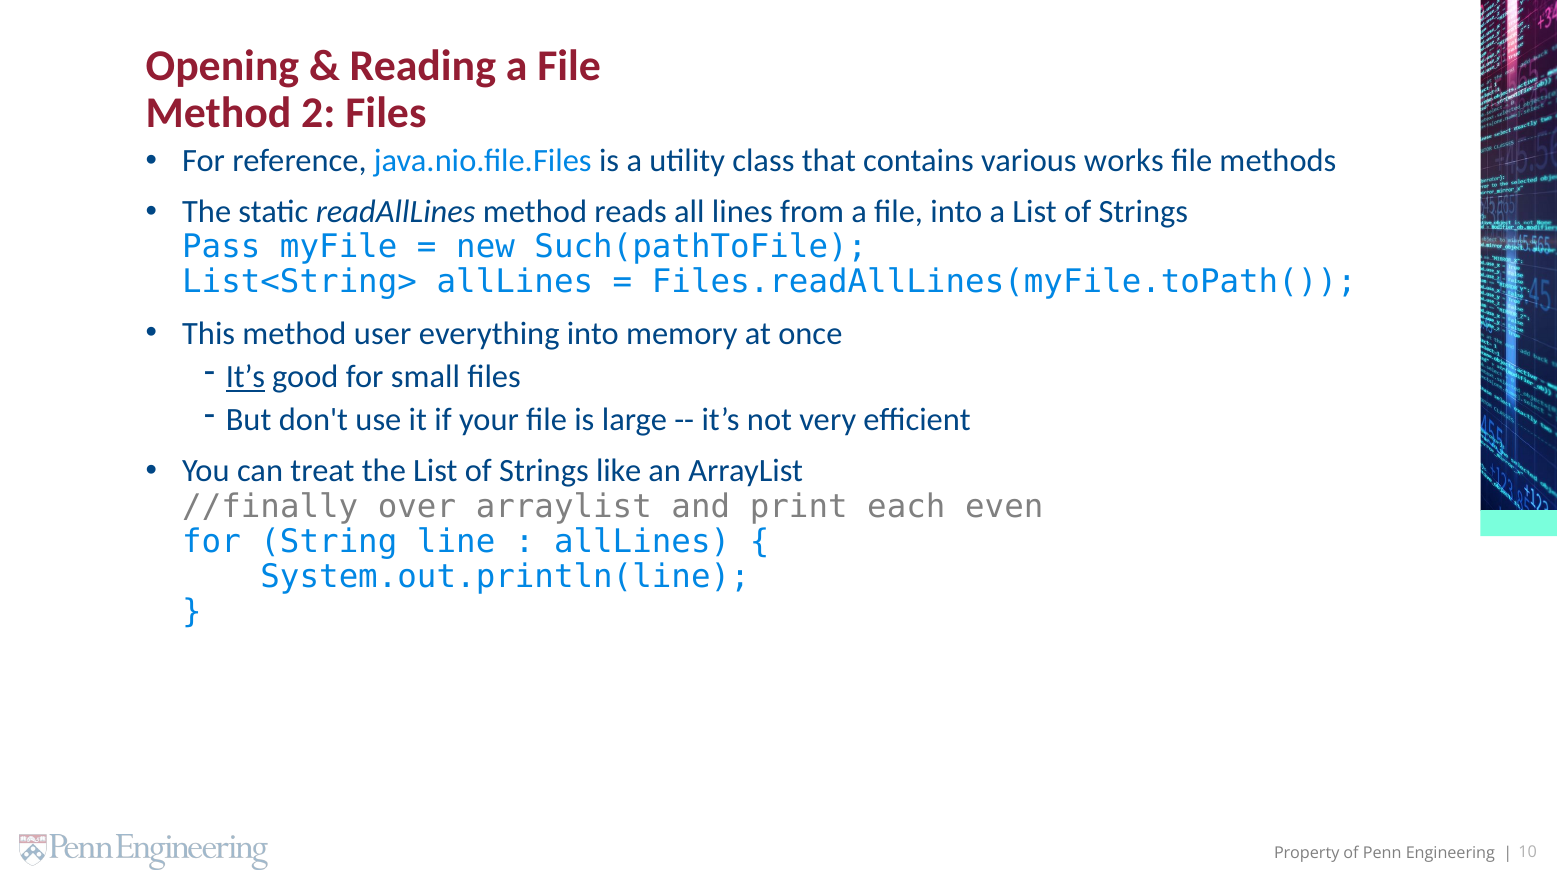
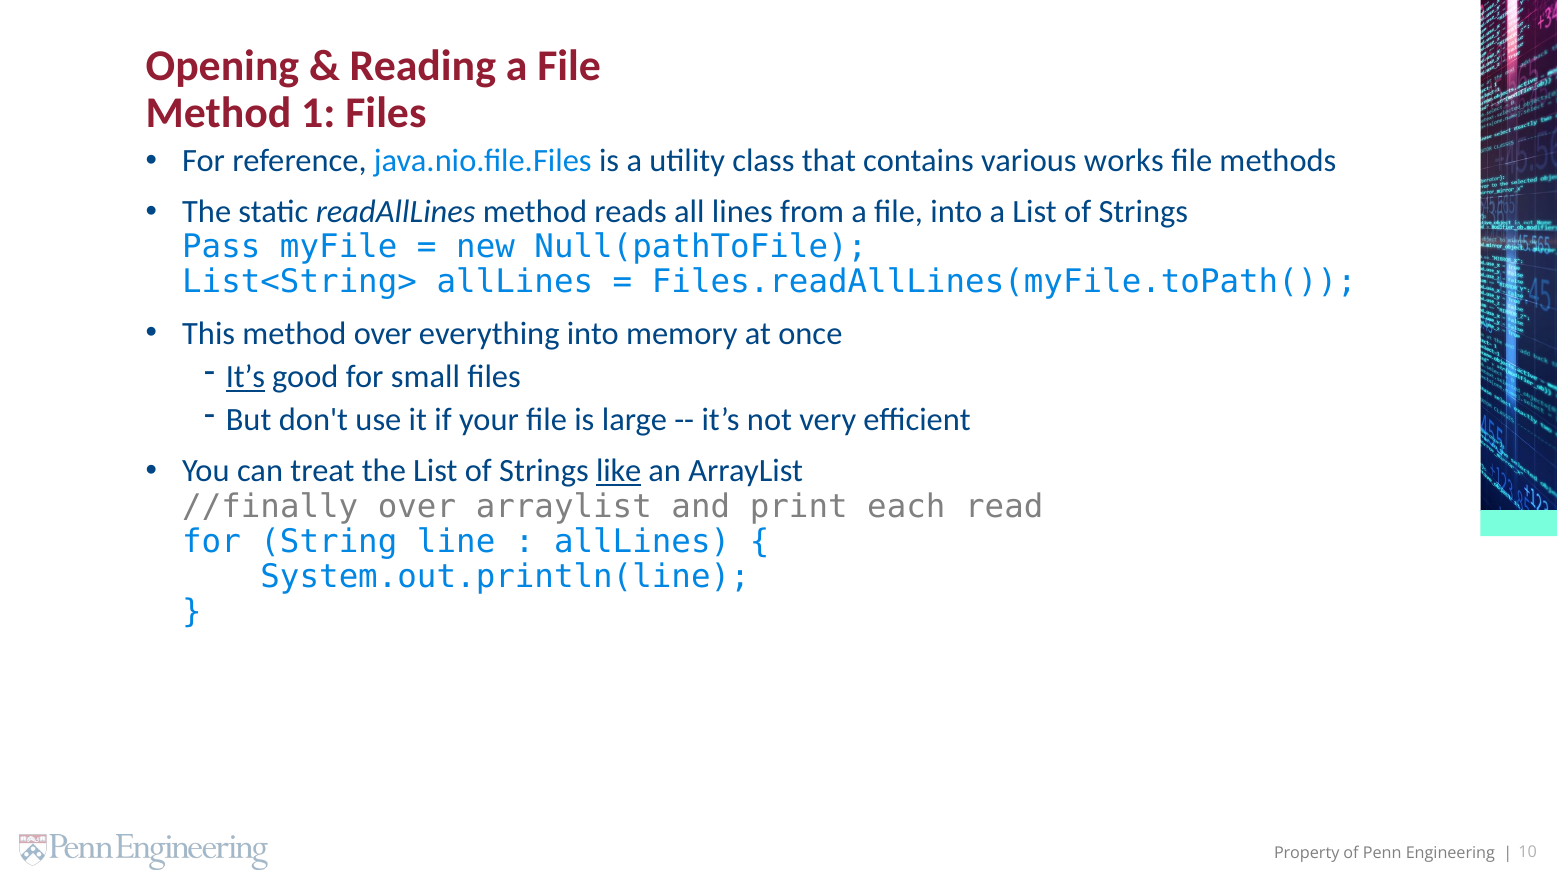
2: 2 -> 1 (318, 113)
Such(pathToFile: Such(pathToFile -> Null(pathToFile (701, 247)
method user: user -> over (383, 333)
like underline: none -> present (619, 471)
even: even -> read (1004, 506)
